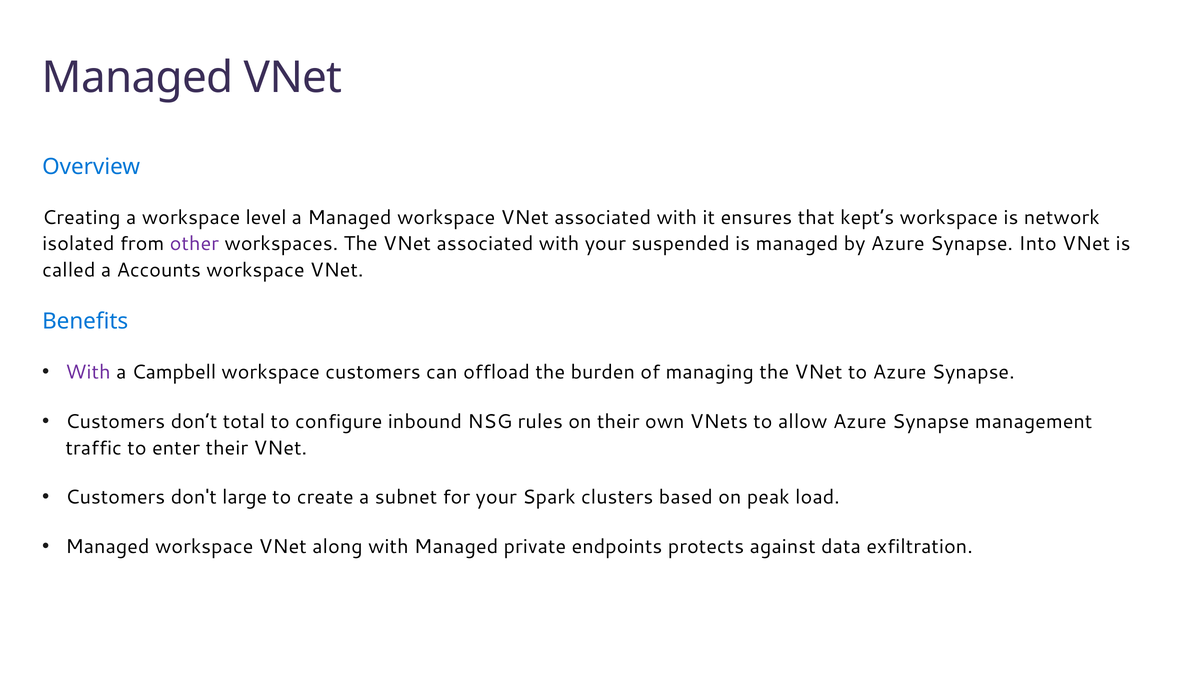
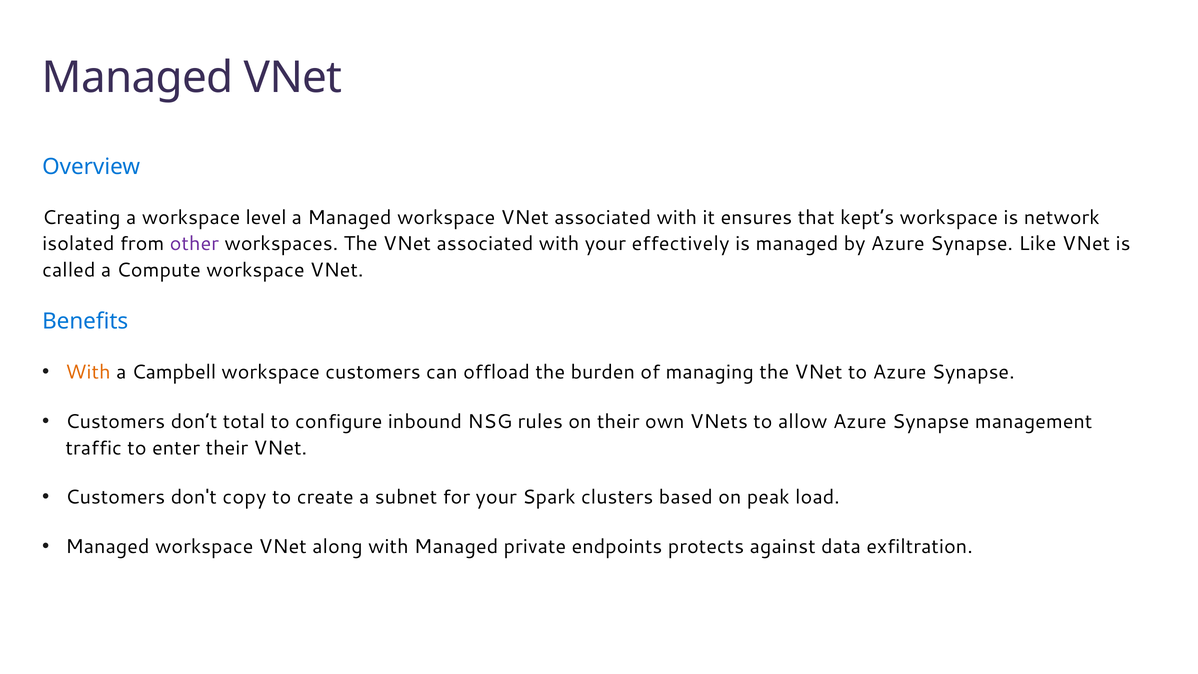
suspended: suspended -> effectively (681, 244)
Into: Into -> Like (1038, 244)
Accounts: Accounts -> Compute (159, 270)
With colour: purple -> orange (88, 372)
large: large -> copy (244, 497)
